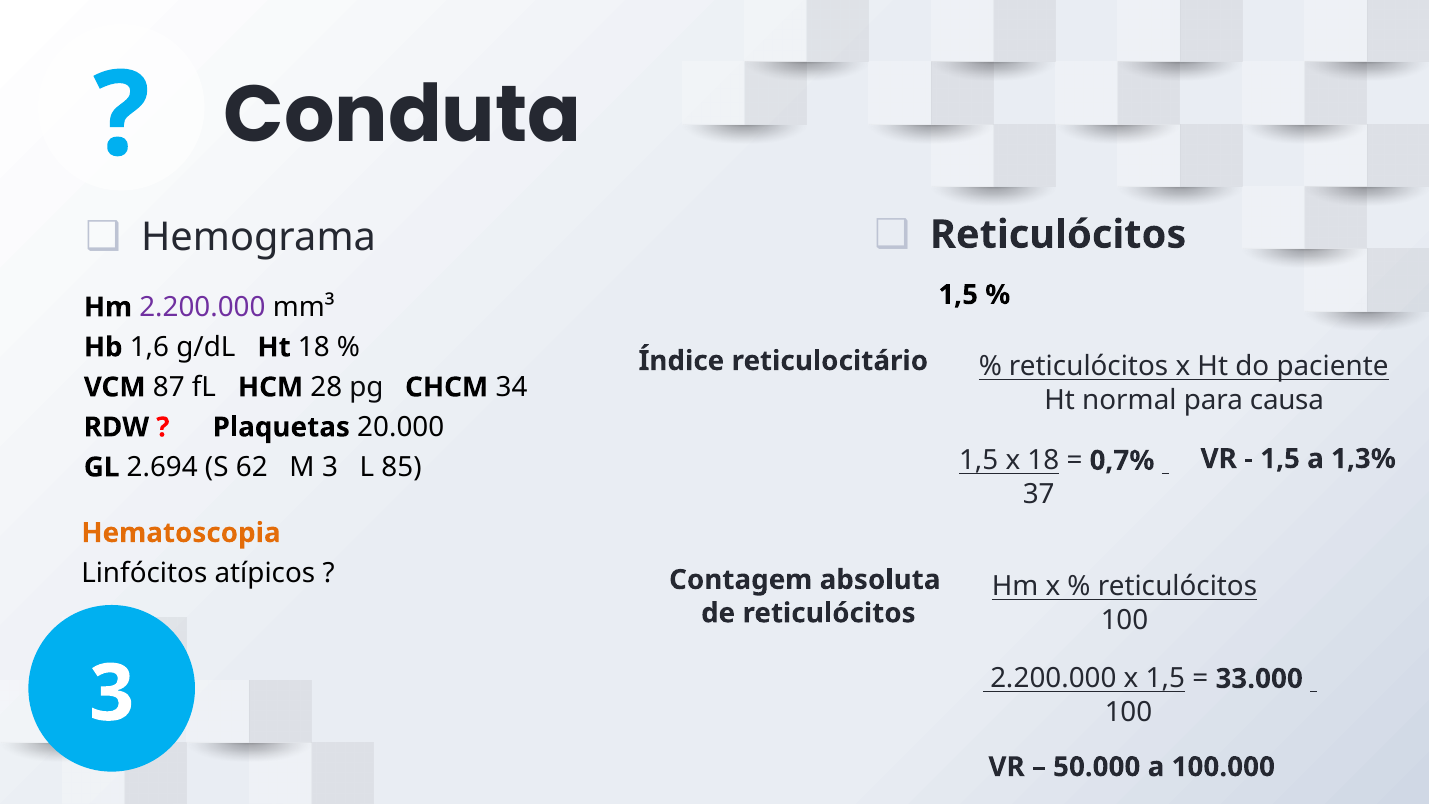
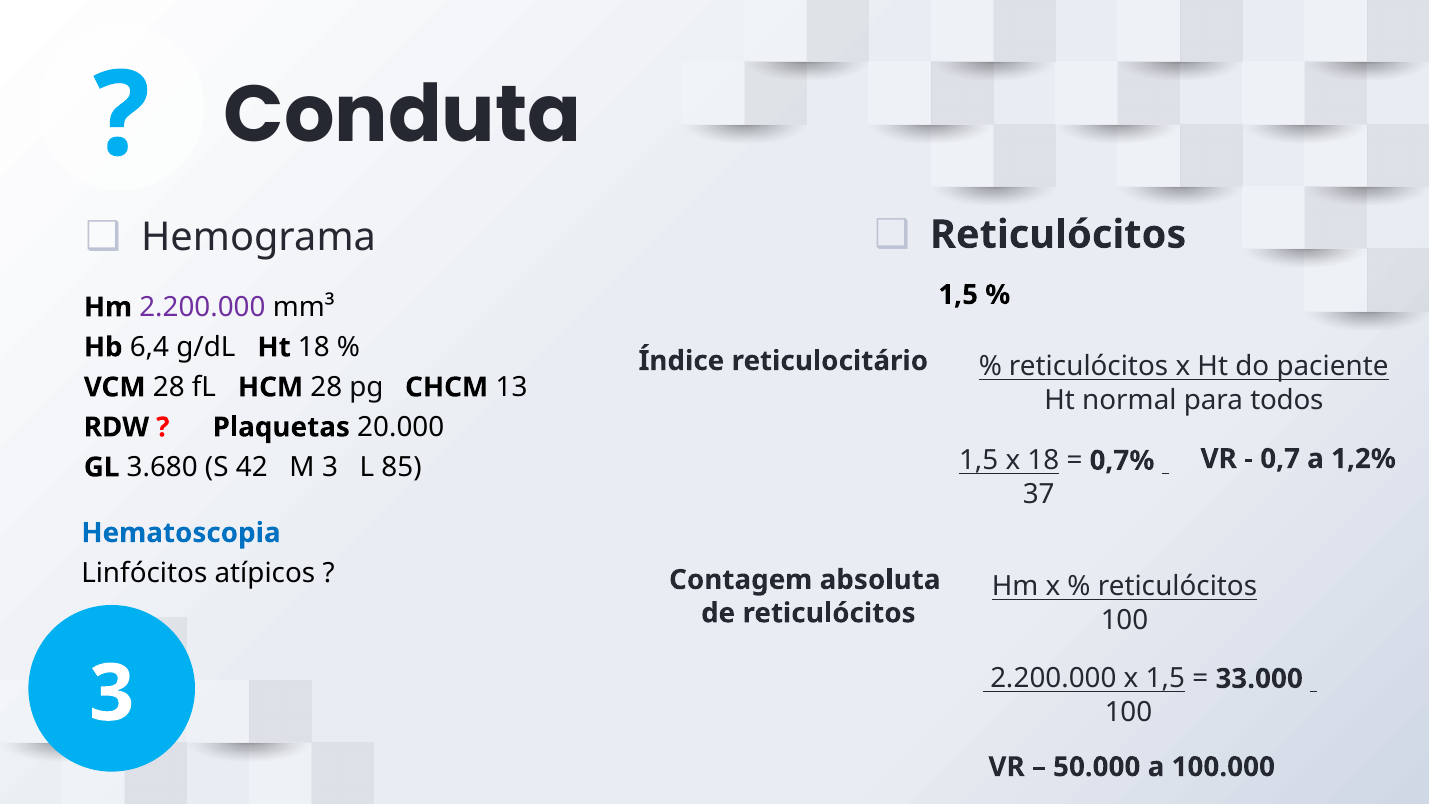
1,6: 1,6 -> 6,4 (149, 347)
VCM 87: 87 -> 28 (169, 387)
34: 34 -> 13 (512, 387)
causa: causa -> todos (1287, 400)
1,5: 1,5 -> 0,7 (1280, 459)
1,3%: 1,3% -> 1,2% (1363, 459)
2.694: 2.694 -> 3.680 (162, 467)
62: 62 -> 42 (252, 467)
Hematoscopia colour: orange -> blue (181, 533)
